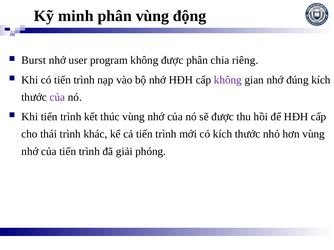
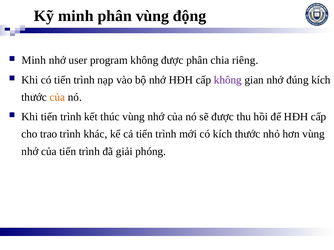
Burst: Burst -> Minh (34, 60)
của colour: purple -> orange (57, 97)
thái: thái -> trao (49, 134)
